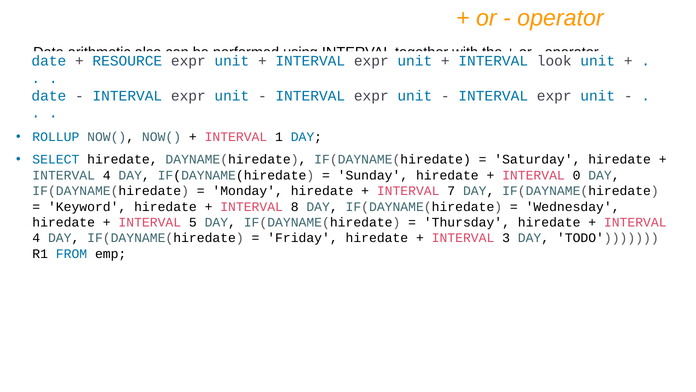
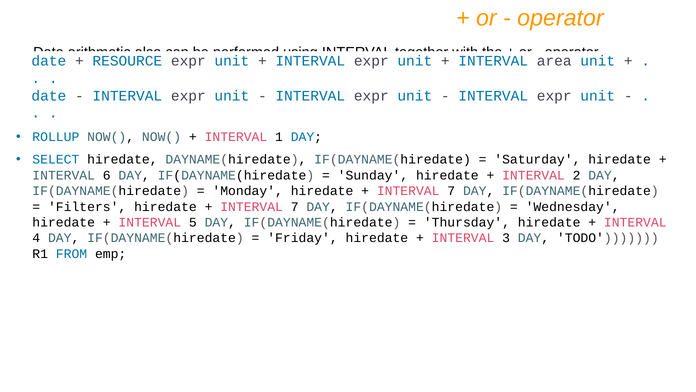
look: look -> area (554, 61)
4: 4 -> 6 (107, 175)
0: 0 -> 2 (577, 175)
Keyword: Keyword -> Filters (87, 206)
8: 8 -> 7 (295, 206)
